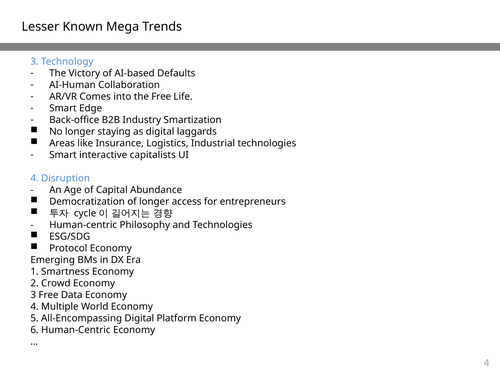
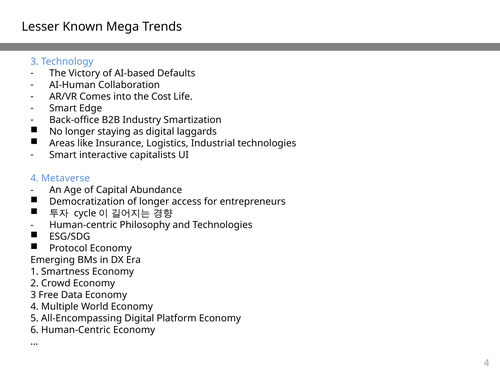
the Free: Free -> Cost (161, 97)
Disruption: Disruption -> Metaverse (66, 178)
